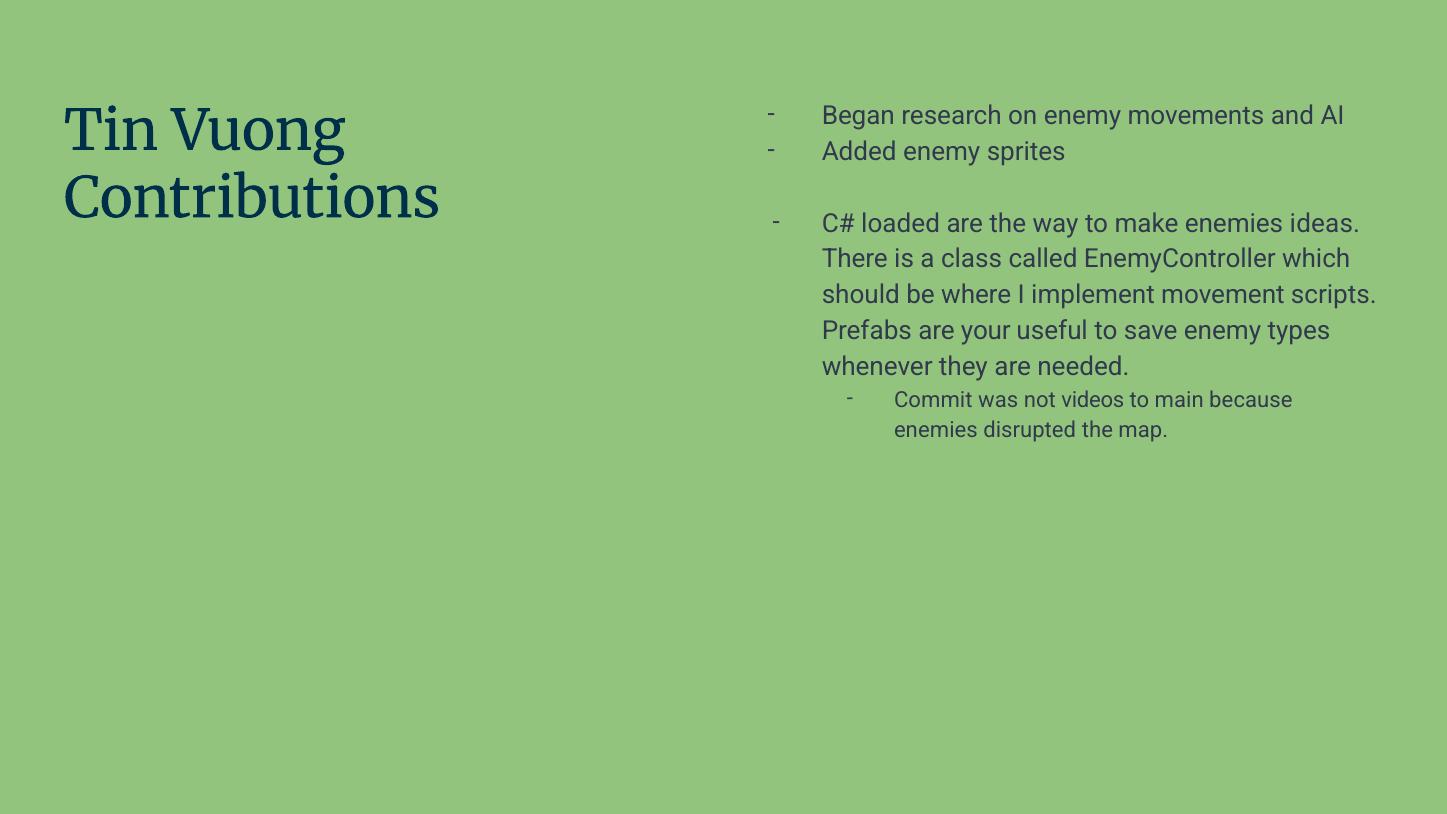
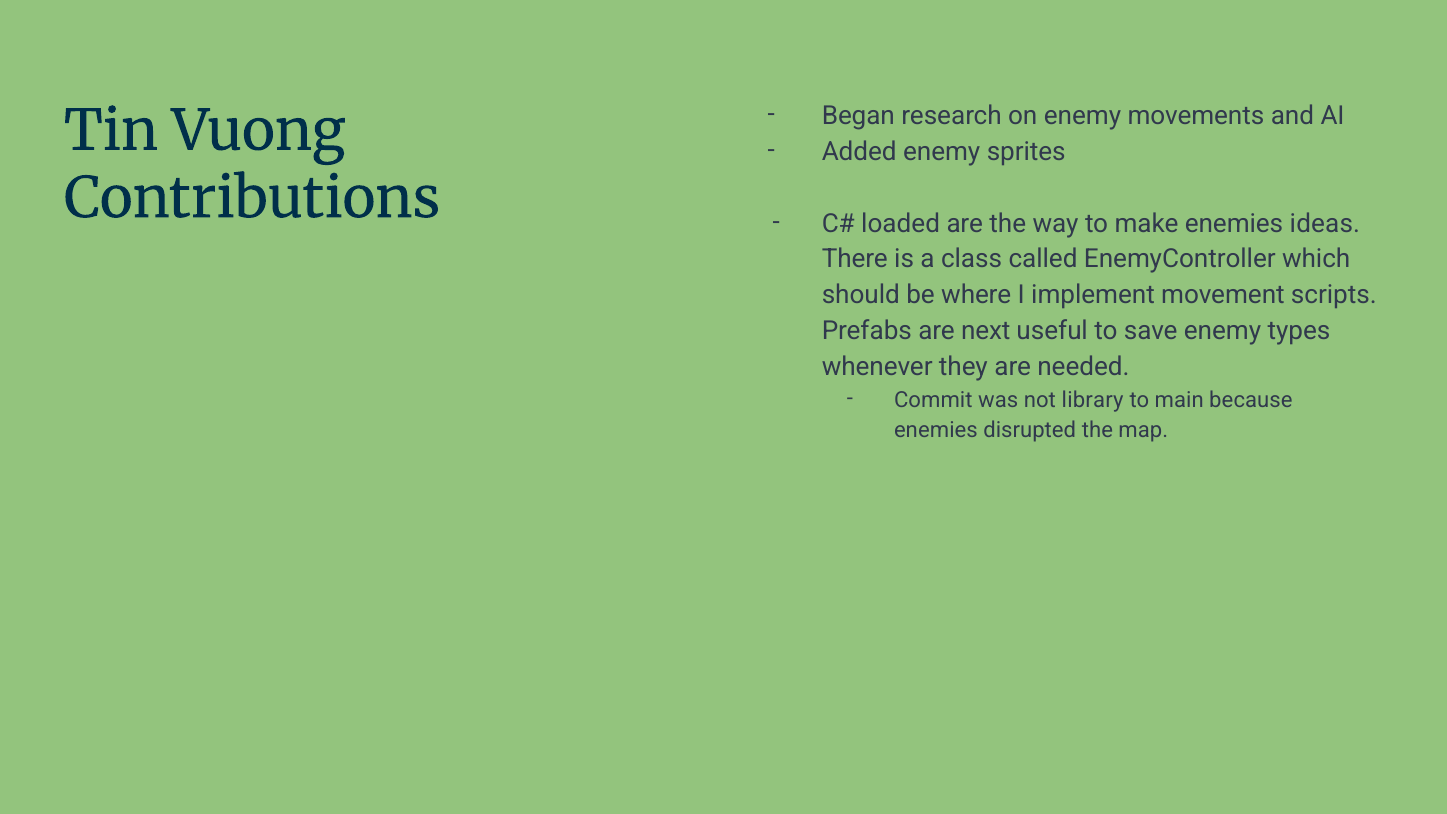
your: your -> next (986, 331)
videos: videos -> library (1093, 400)
